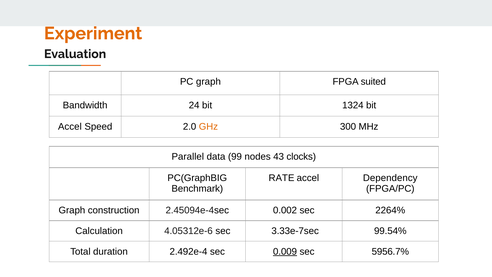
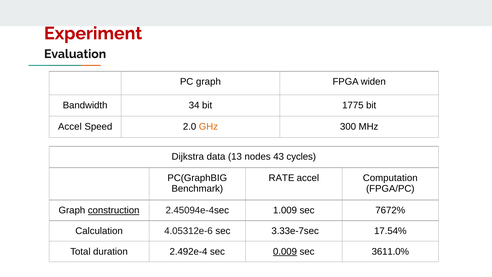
Experiment colour: orange -> red (93, 33)
suited: suited -> widen (373, 82)
24: 24 -> 34 (194, 105)
1324: 1324 -> 1775 (353, 105)
Parallel: Parallel -> Dijkstra (188, 157)
99: 99 -> 13 (235, 157)
clocks: clocks -> cycles (301, 157)
Dependency: Dependency -> Computation (390, 178)
construction underline: none -> present (114, 210)
0.002: 0.002 -> 1.009 (285, 210)
2264%: 2264% -> 7672% (390, 210)
99.54%: 99.54% -> 17.54% (390, 231)
5956.7%: 5956.7% -> 3611.0% (390, 251)
